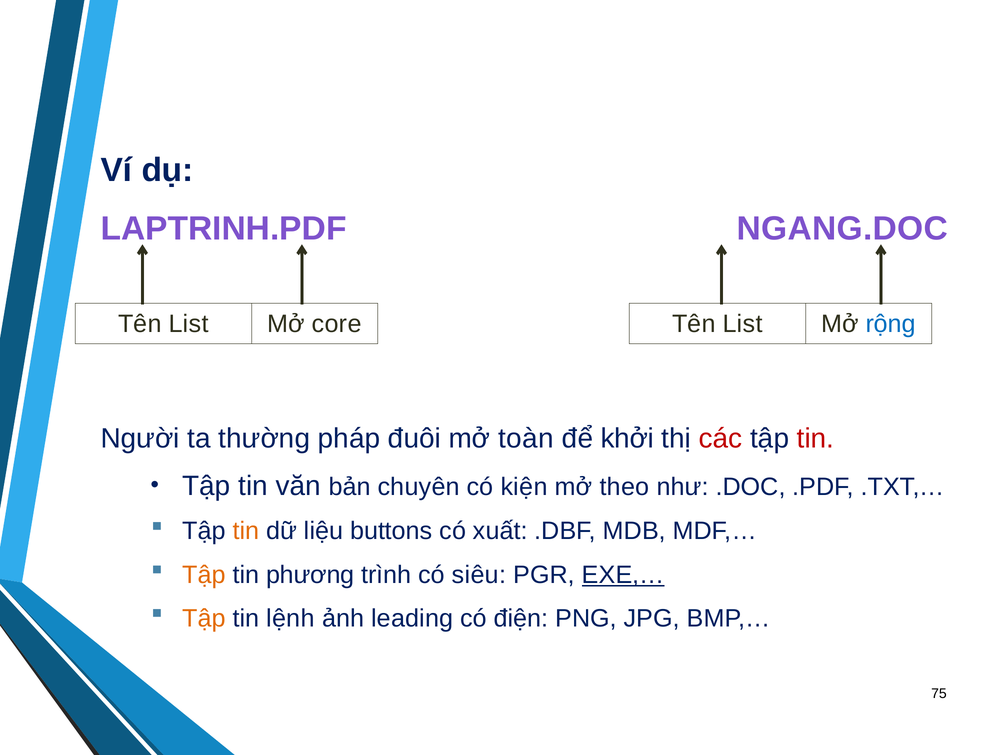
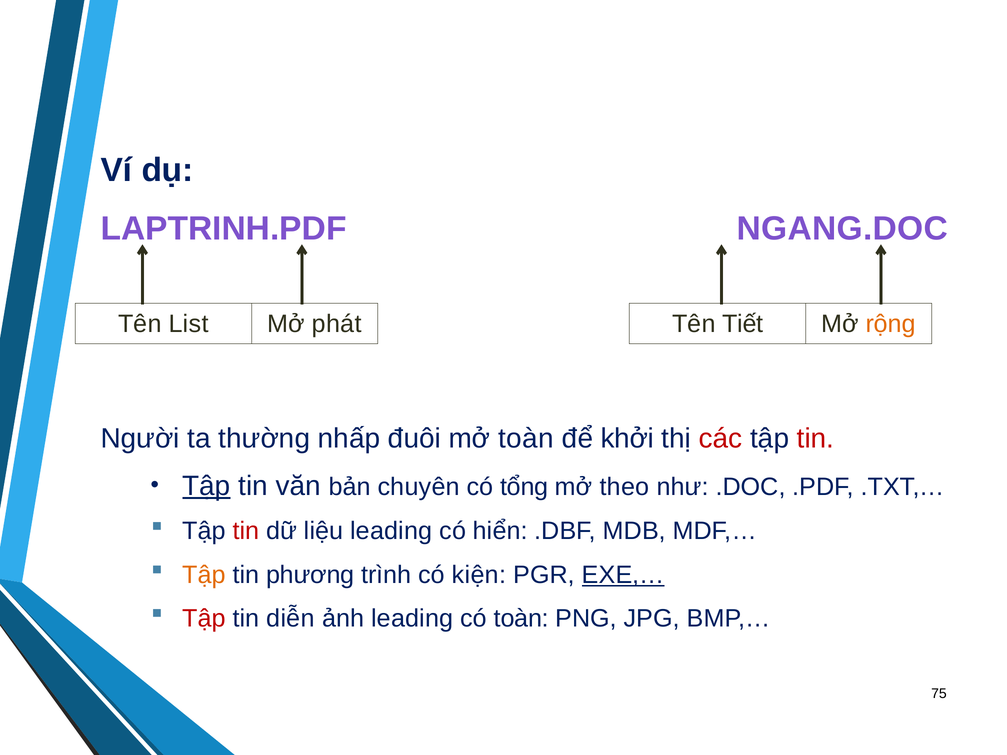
core: core -> phát (337, 324)
List: List -> Tiết (743, 324)
rộng colour: blue -> orange (891, 324)
pháp: pháp -> nhấp (349, 439)
Tập underline: none -> present (206, 486)
kiện: kiện -> tổng (524, 487)
tin colour: orange -> red (246, 531)
liệu buttons: buttons -> leading (391, 531)
xuất: xuất -> hiển (500, 531)
siêu: siêu -> kiện (479, 575)
Tập colour: orange -> red (204, 619)
lệnh: lệnh -> diễn (291, 619)
có điện: điện -> toàn (521, 619)
